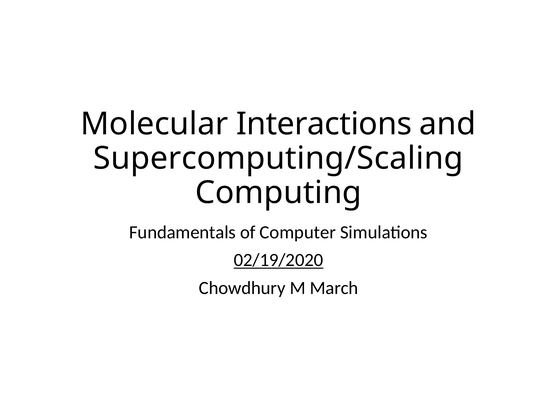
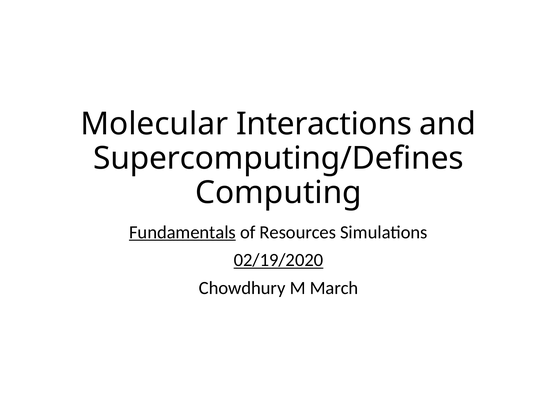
Supercomputing/Scaling: Supercomputing/Scaling -> Supercomputing/Defines (278, 158)
Fundamentals underline: none -> present (182, 232)
Computer: Computer -> Resources (298, 232)
